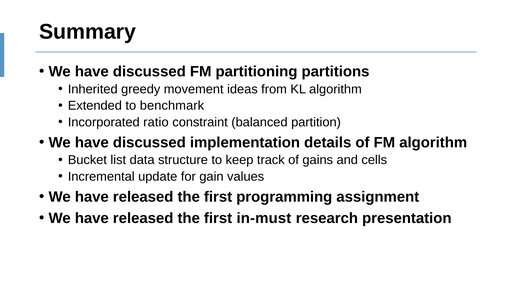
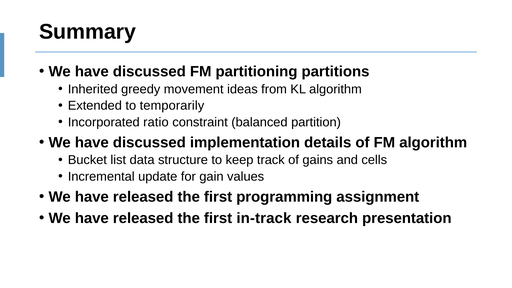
benchmark: benchmark -> temporarily (172, 106)
in-must: in-must -> in-track (264, 218)
